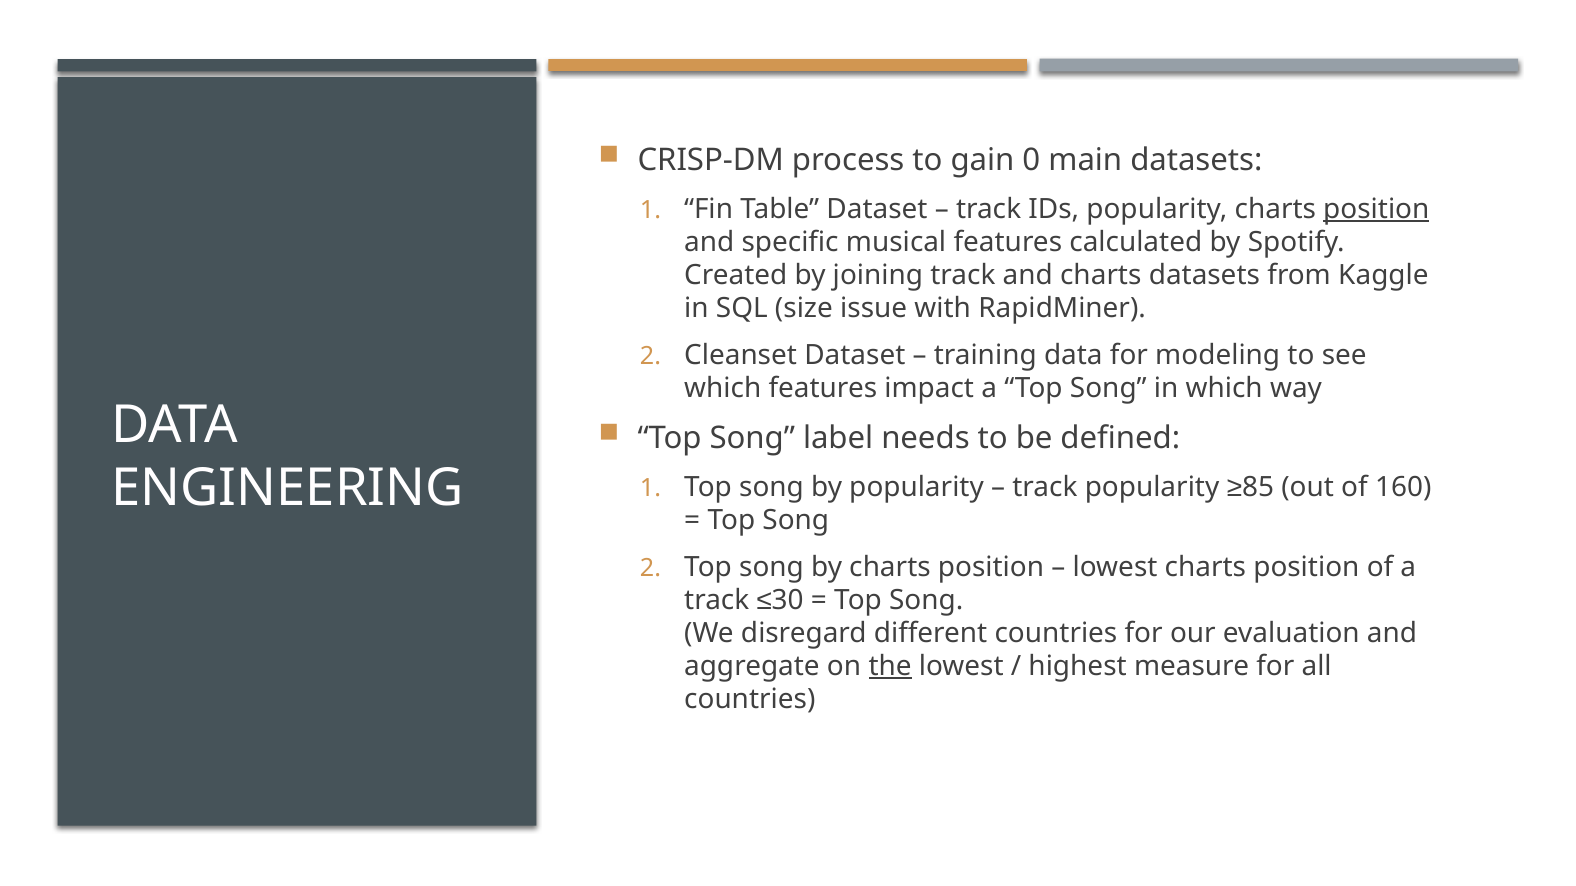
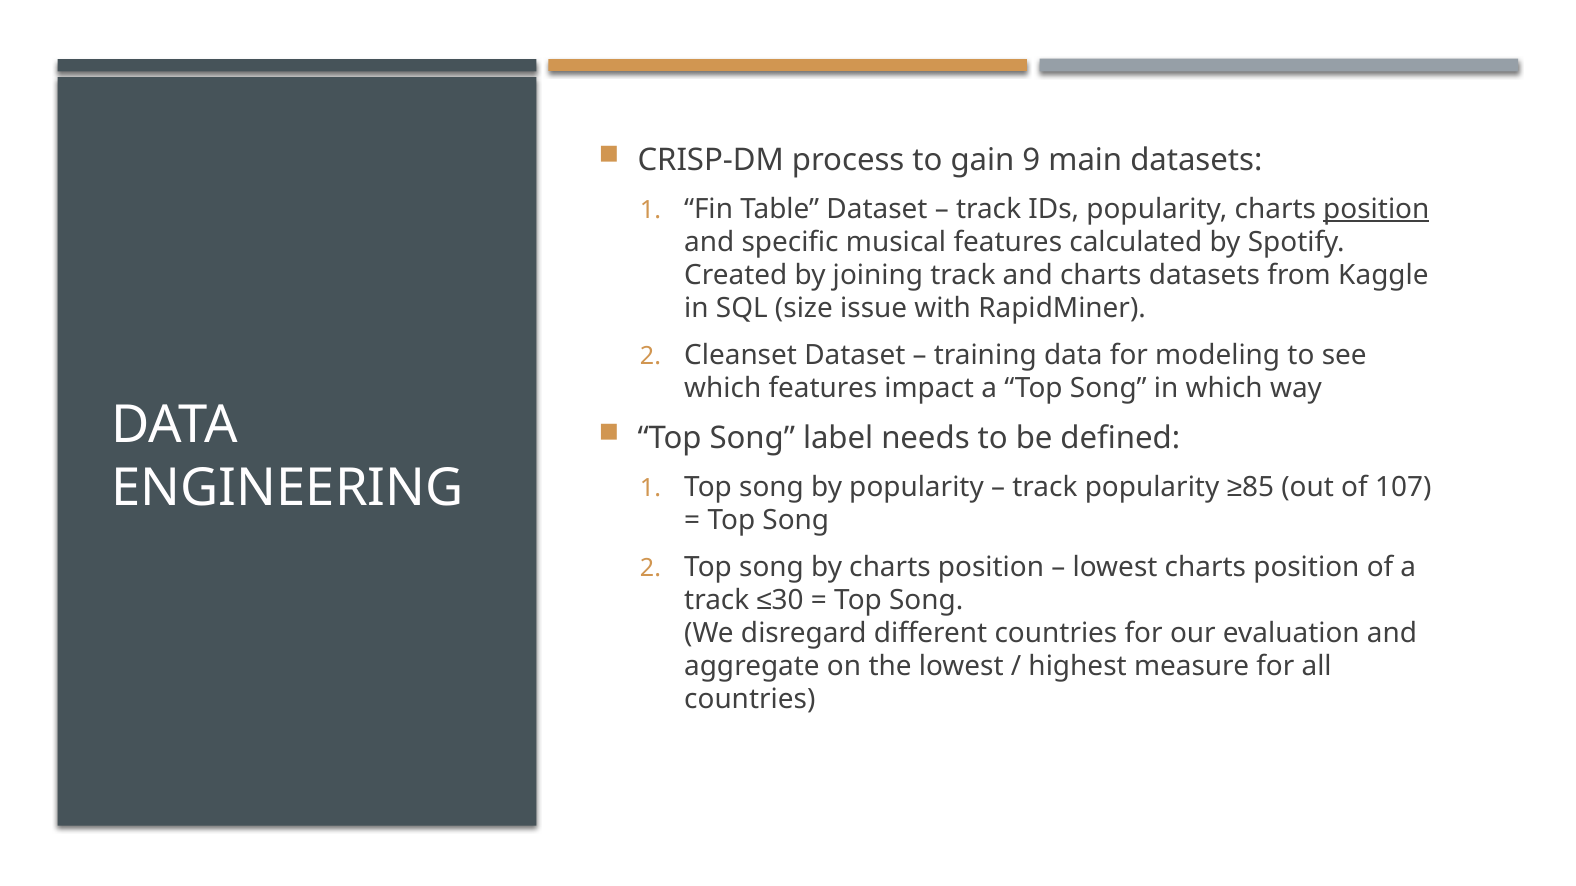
0: 0 -> 9 (1031, 160)
160: 160 -> 107 (1403, 487)
the underline: present -> none (890, 667)
